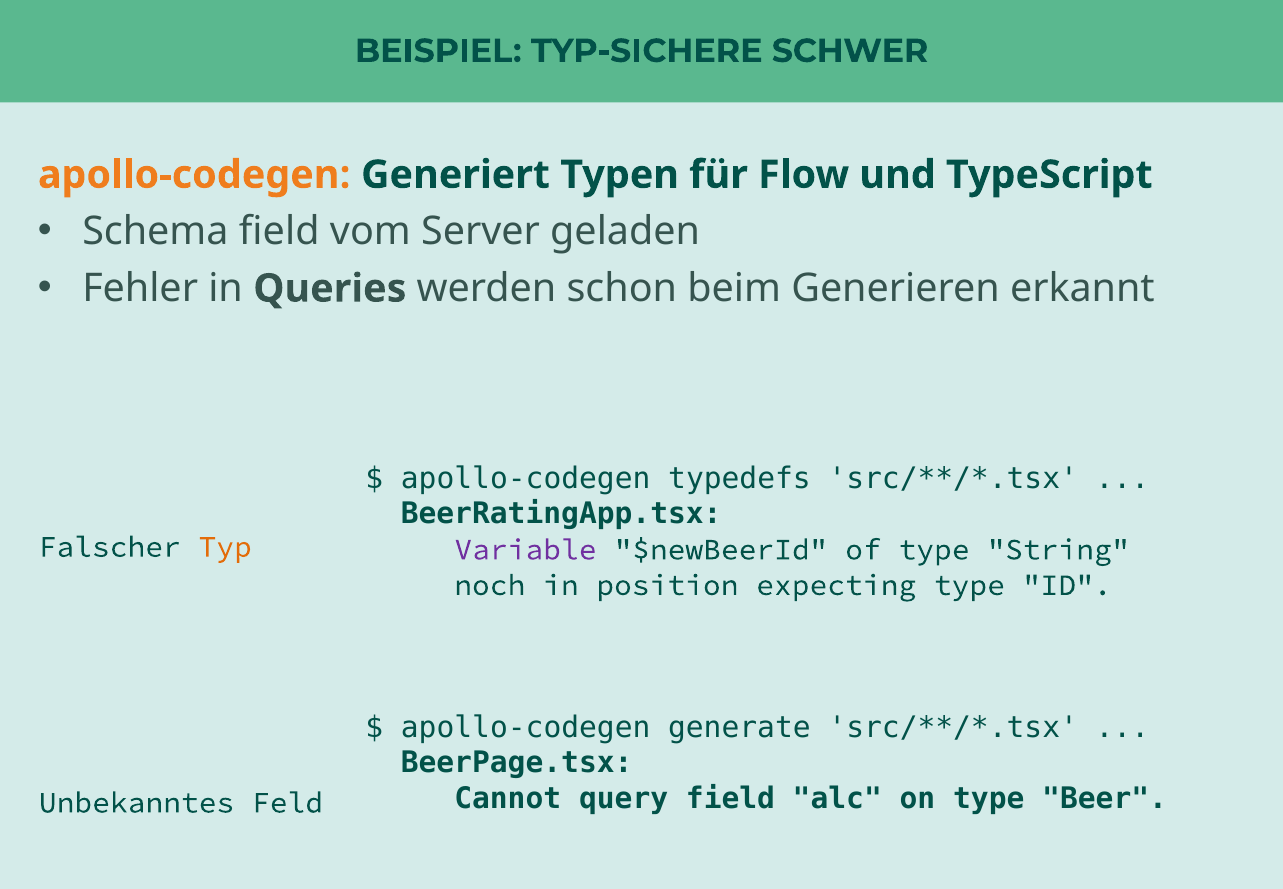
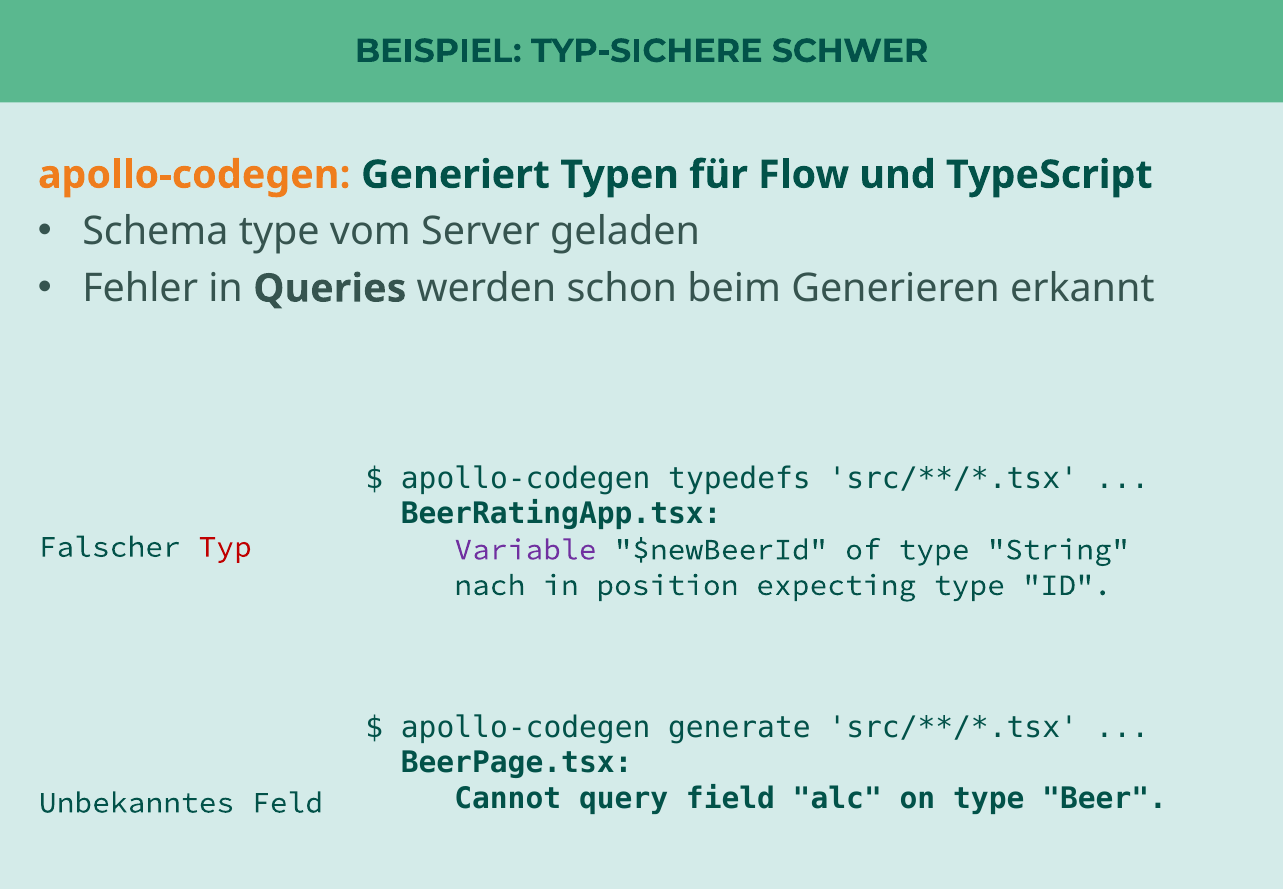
Schema field: field -> type (279, 231)
Typ colour: orange -> red (225, 546)
noch: noch -> nach (490, 585)
